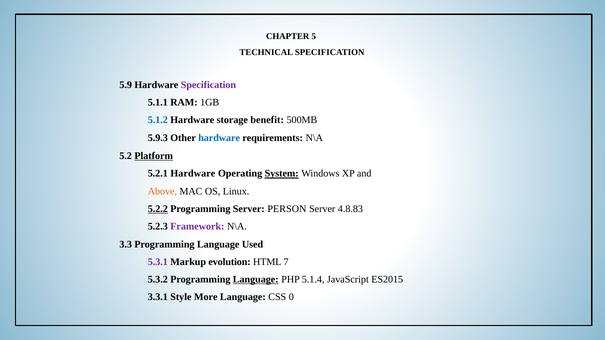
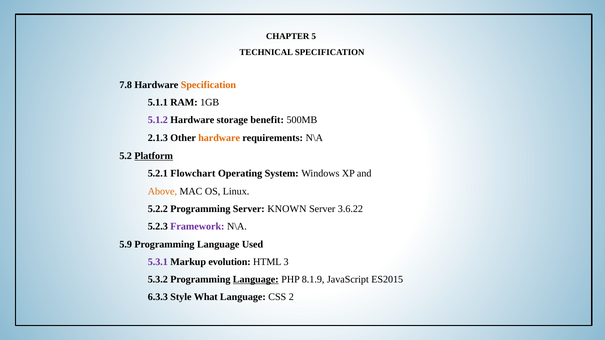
5.9: 5.9 -> 7.8 (126, 85)
Specification colour: purple -> orange (208, 85)
5.1.2 colour: blue -> purple (158, 120)
5.9.3: 5.9.3 -> 2.1.3 (158, 138)
hardware colour: blue -> orange (219, 138)
5.2.1 Hardware: Hardware -> Flowchart (193, 174)
System underline: present -> none (282, 174)
5.2.2 underline: present -> none (158, 209)
PERSON: PERSON -> KNOWN (287, 209)
4.8.83: 4.8.83 -> 3.6.22 (350, 209)
3.3: 3.3 -> 5.9 (126, 244)
7: 7 -> 3 (286, 262)
5.1.4: 5.1.4 -> 8.1.9 (313, 280)
3.3.1: 3.3.1 -> 6.3.3 (158, 297)
More: More -> What (206, 297)
0: 0 -> 2 (291, 297)
